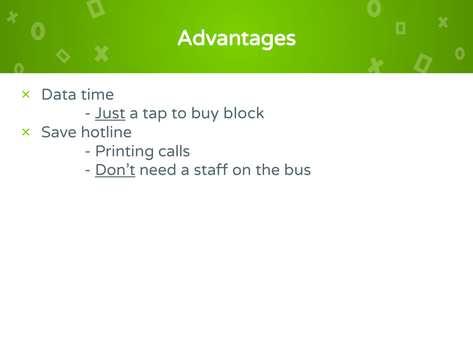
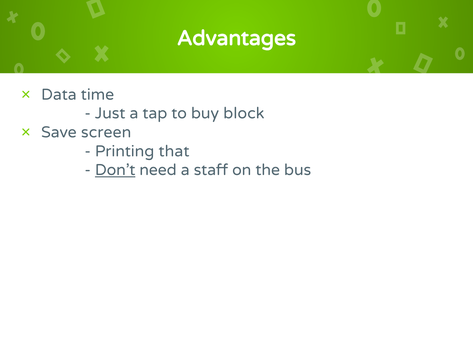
Just underline: present -> none (110, 114)
hotline: hotline -> screen (106, 133)
calls: calls -> that (174, 151)
